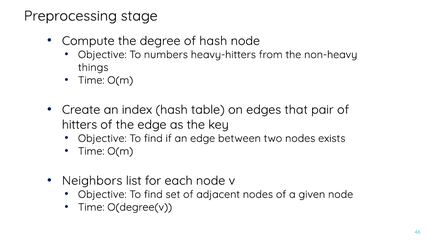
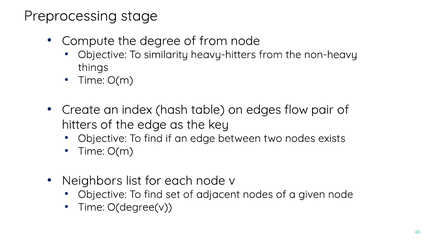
of hash: hash -> from (213, 41)
numbers: numbers -> similarity (166, 55)
that: that -> flow (296, 110)
